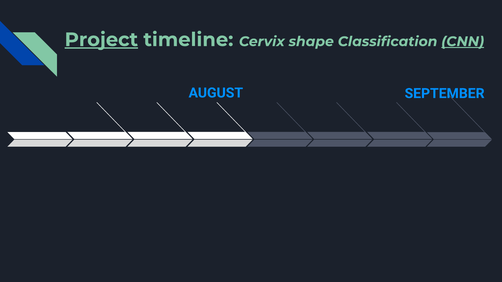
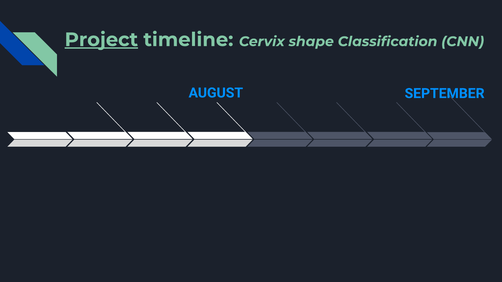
CNN underline: present -> none (463, 42)
